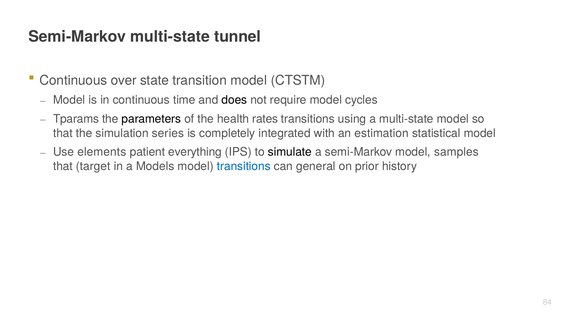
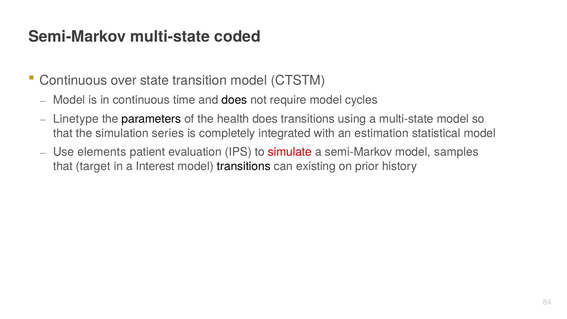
tunnel: tunnel -> coded (237, 37)
Tparams: Tparams -> Linetype (76, 119)
health rates: rates -> does (265, 119)
everything: everything -> evaluation (195, 152)
simulate colour: black -> red (290, 152)
Models: Models -> Interest (155, 166)
transitions colour: blue -> black (244, 166)
general: general -> existing (316, 166)
